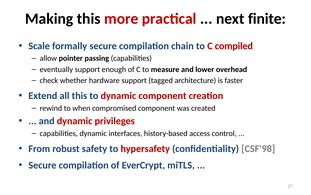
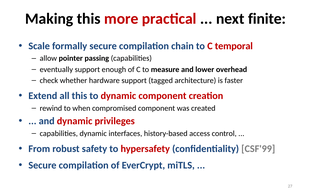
compiled: compiled -> temporal (234, 46)
CSF'98: CSF'98 -> CSF'99 (258, 148)
